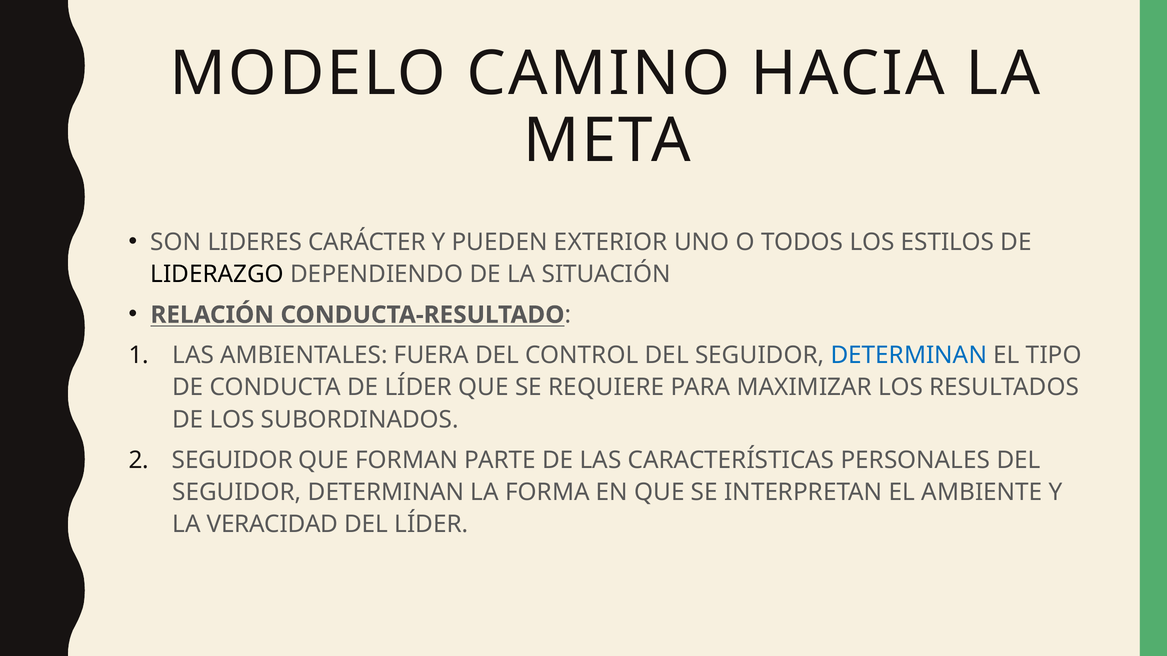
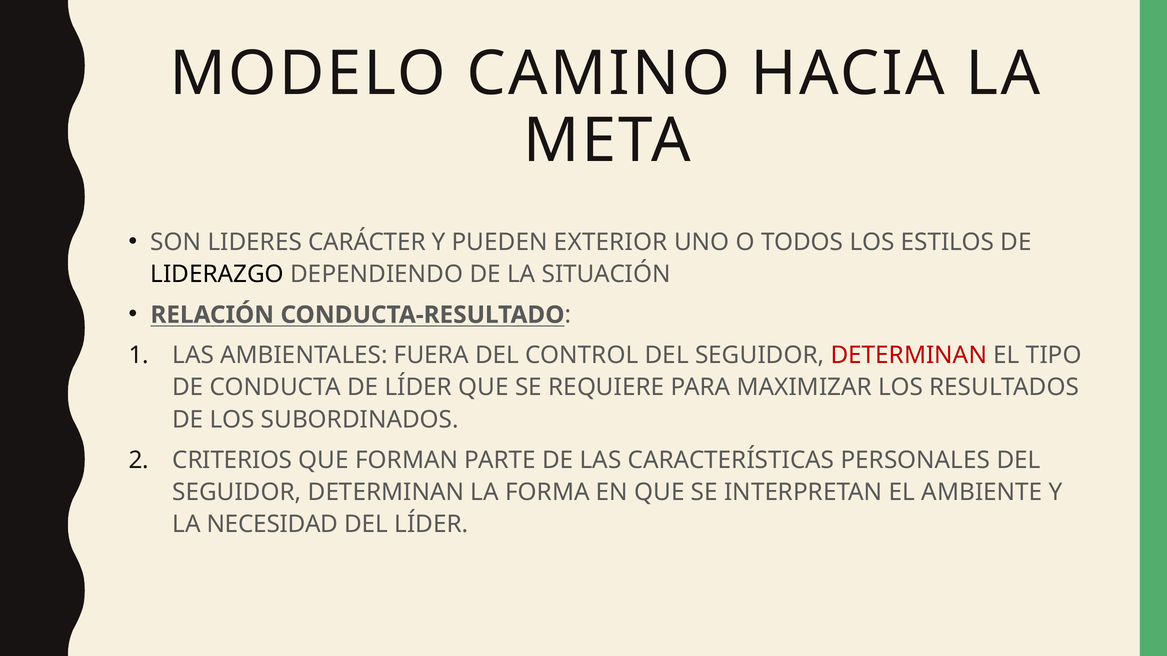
DETERMINAN colour: blue -> red (909, 356)
SEGUIDOR: SEGUIDOR -> CRITERIOS (232, 460)
VERACIDAD: VERACIDAD -> NECESIDAD (272, 525)
